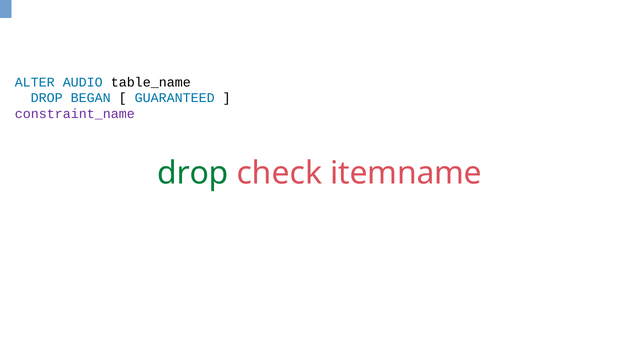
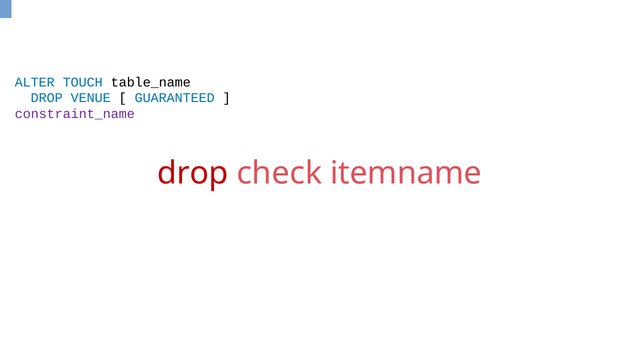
AUDIO: AUDIO -> TOUCH (83, 82)
BEGAN: BEGAN -> VENUE (91, 98)
drop colour: green -> red (193, 173)
